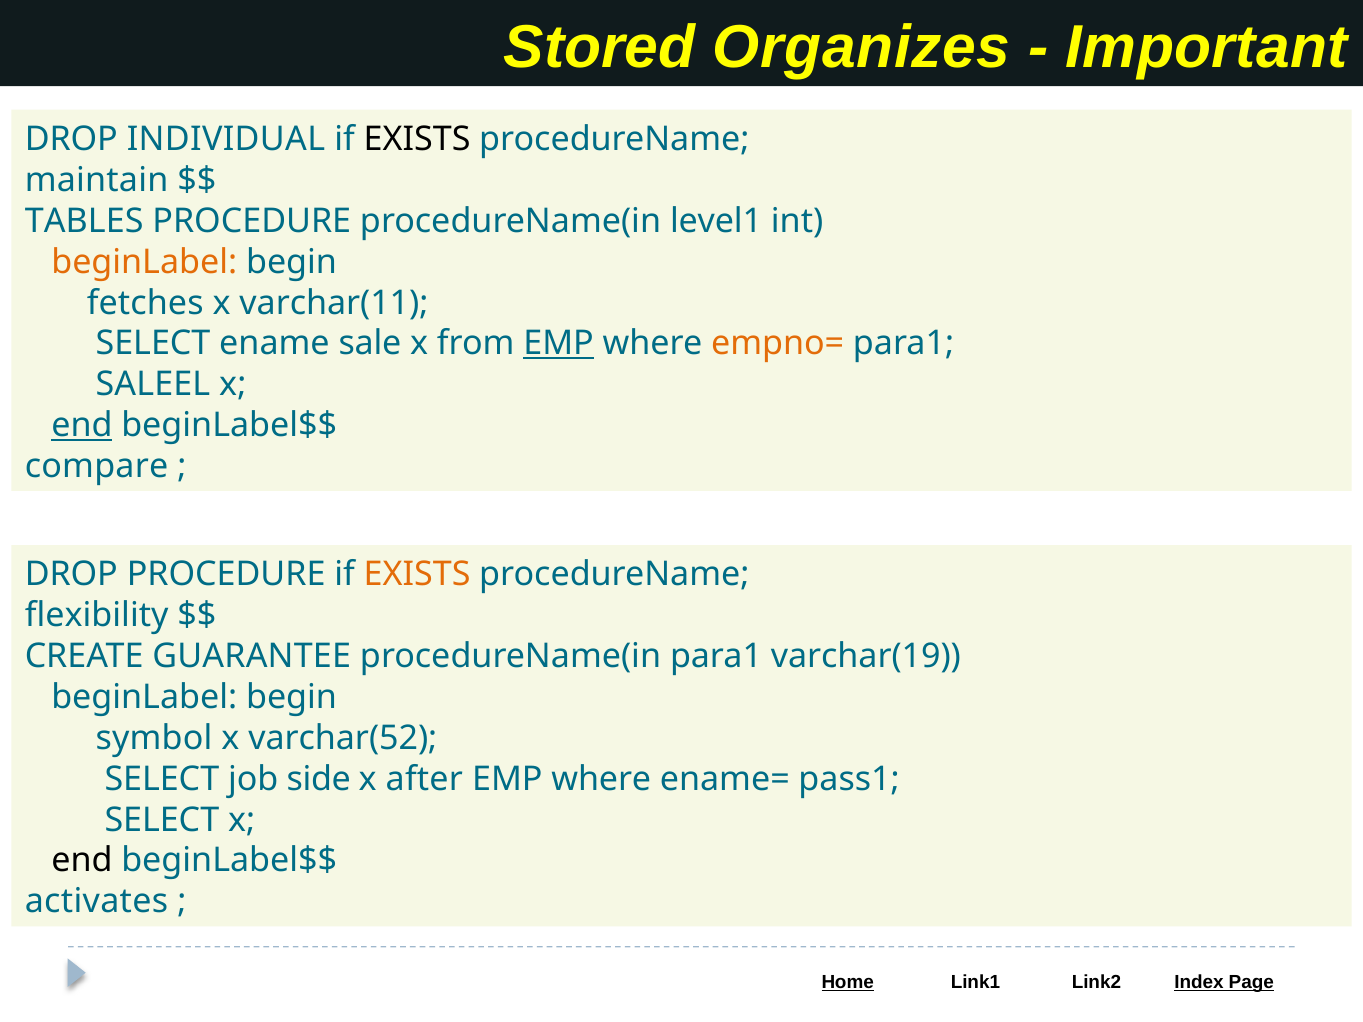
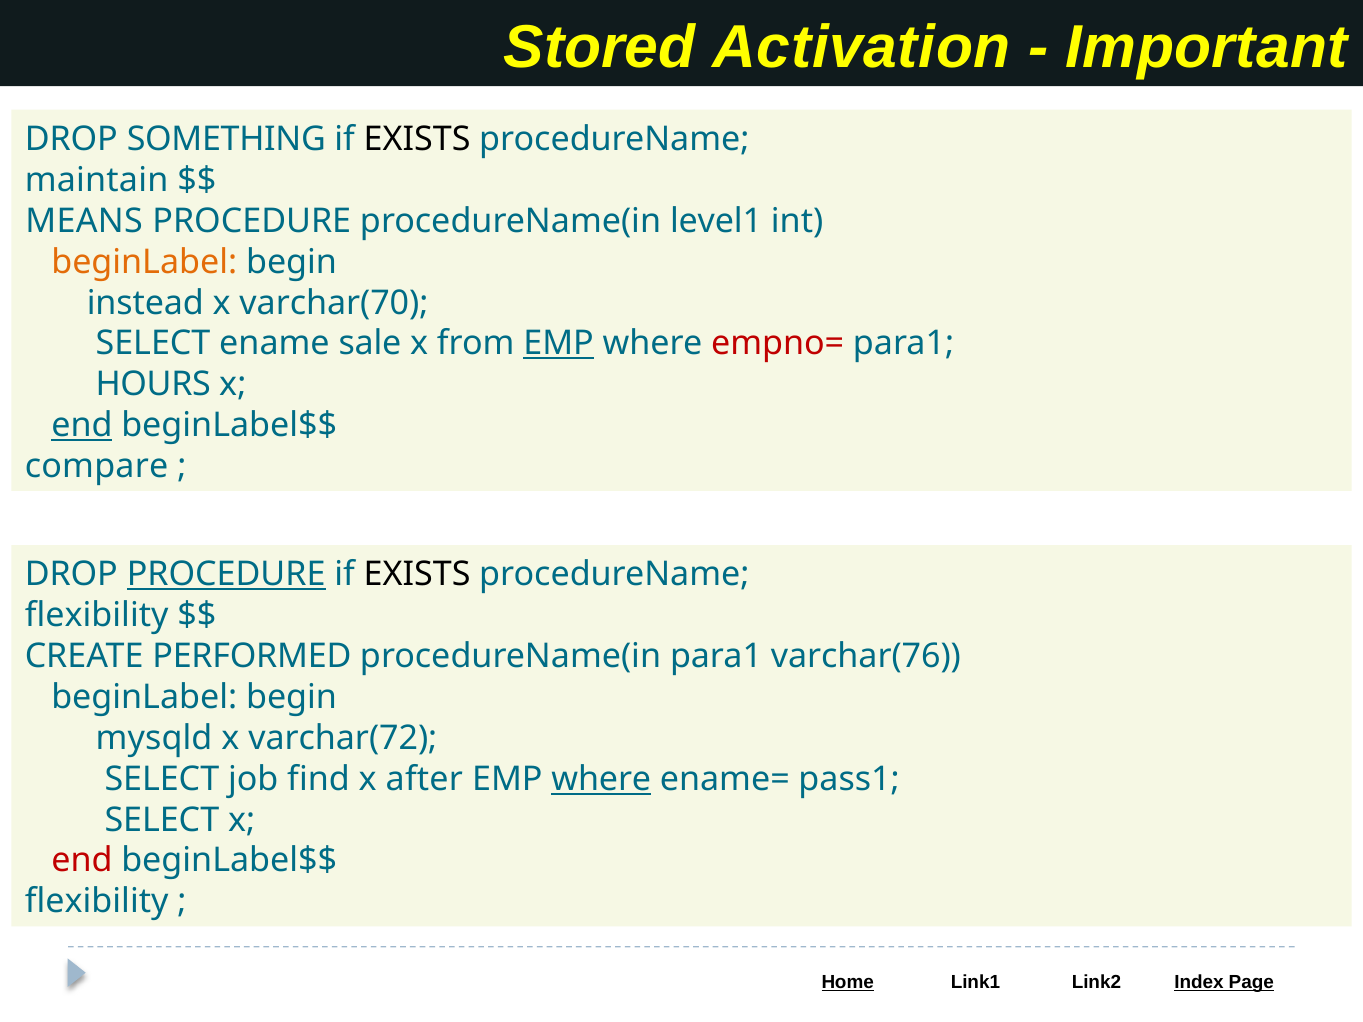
Organizes: Organizes -> Activation (862, 47)
INDIVIDUAL: INDIVIDUAL -> SOMETHING (226, 139)
TABLES: TABLES -> MEANS (84, 221)
fetches: fetches -> instead (145, 303)
varchar(11: varchar(11 -> varchar(70 (334, 303)
empno= colour: orange -> red (778, 344)
SALEEL: SALEEL -> HOURS (153, 385)
PROCEDURE underline: none -> present (226, 575)
EXISTS colour: orange -> black (417, 575)
GUARANTEE: GUARANTEE -> PERFORMED (252, 656)
varchar(19: varchar(19 -> varchar(76 (866, 656)
symbol: symbol -> mysqld (154, 738)
varchar(52: varchar(52 -> varchar(72 (343, 738)
side: side -> find (319, 779)
where underline: none -> present (601, 779)
end colour: black -> red (82, 861)
activates: activates -> flexibility (97, 902)
